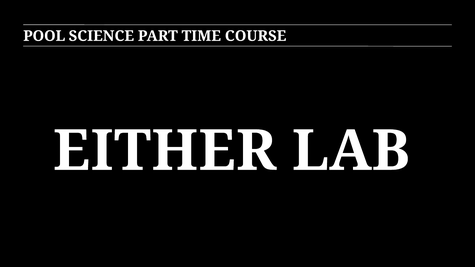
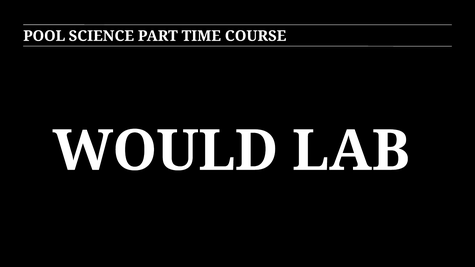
EITHER: EITHER -> WOULD (165, 151)
